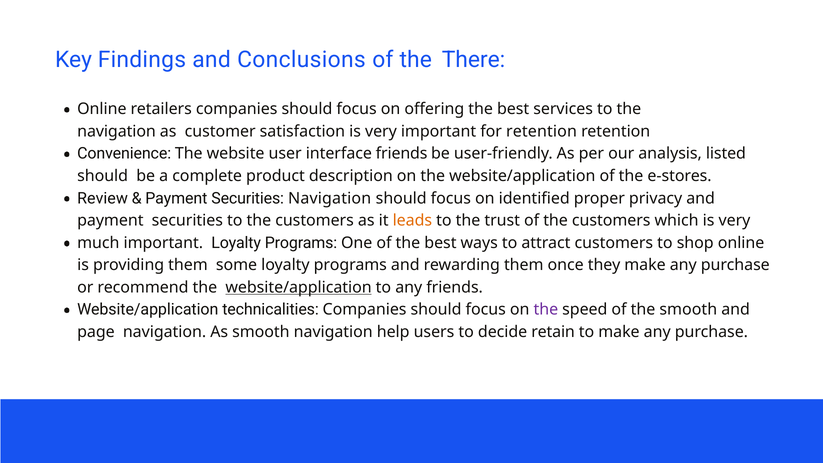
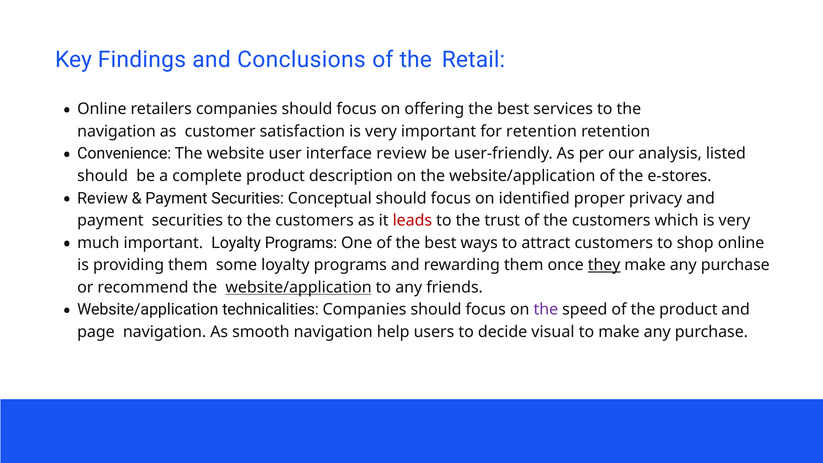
There: There -> Retail (473, 60)
interface friends: friends -> review (401, 154)
Securities Navigation: Navigation -> Conceptual (330, 198)
leads colour: orange -> red (412, 221)
they underline: none -> present (604, 265)
the smooth: smooth -> product (688, 310)
retain: retain -> visual (553, 332)
